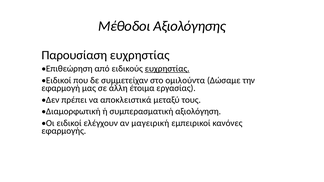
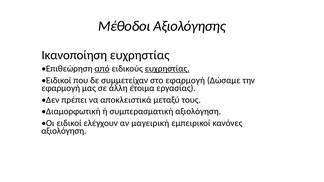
Παρουσίαση: Παρουσίαση -> Ικανοποίηση (74, 55)
από underline: none -> present (102, 69)
στο ομιλούντα: ομιλούντα -> εφαρμογή (185, 80)
εφαρμογής: εφαρμογής -> αξιολόγηση (64, 131)
